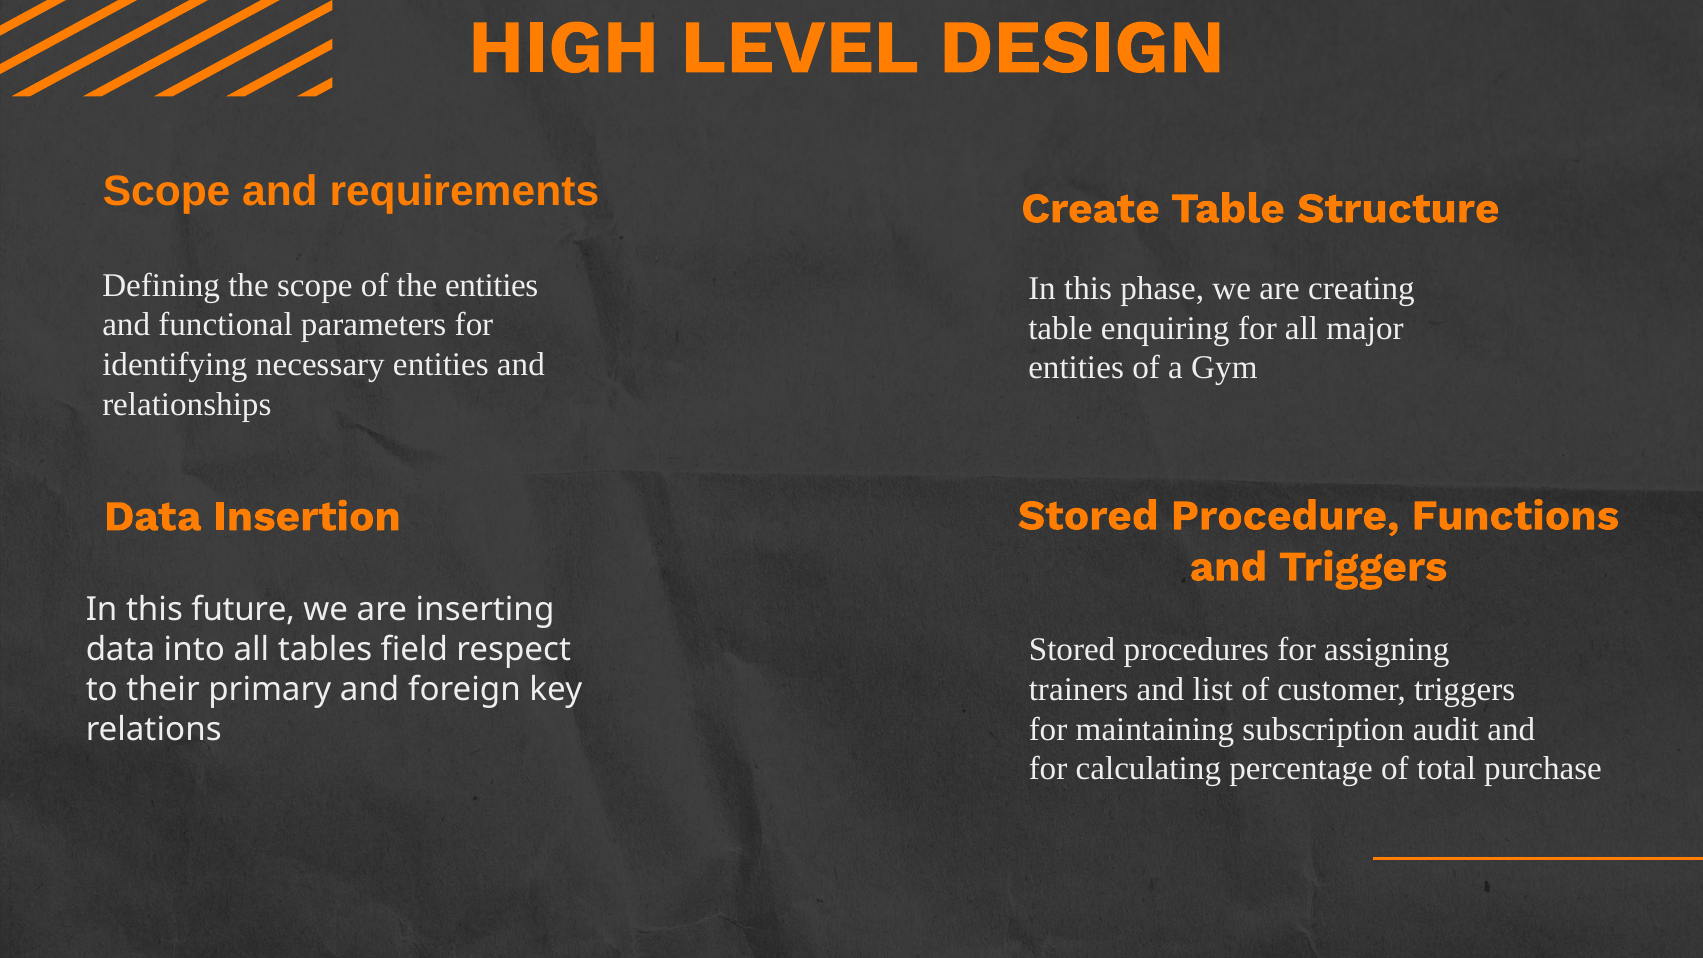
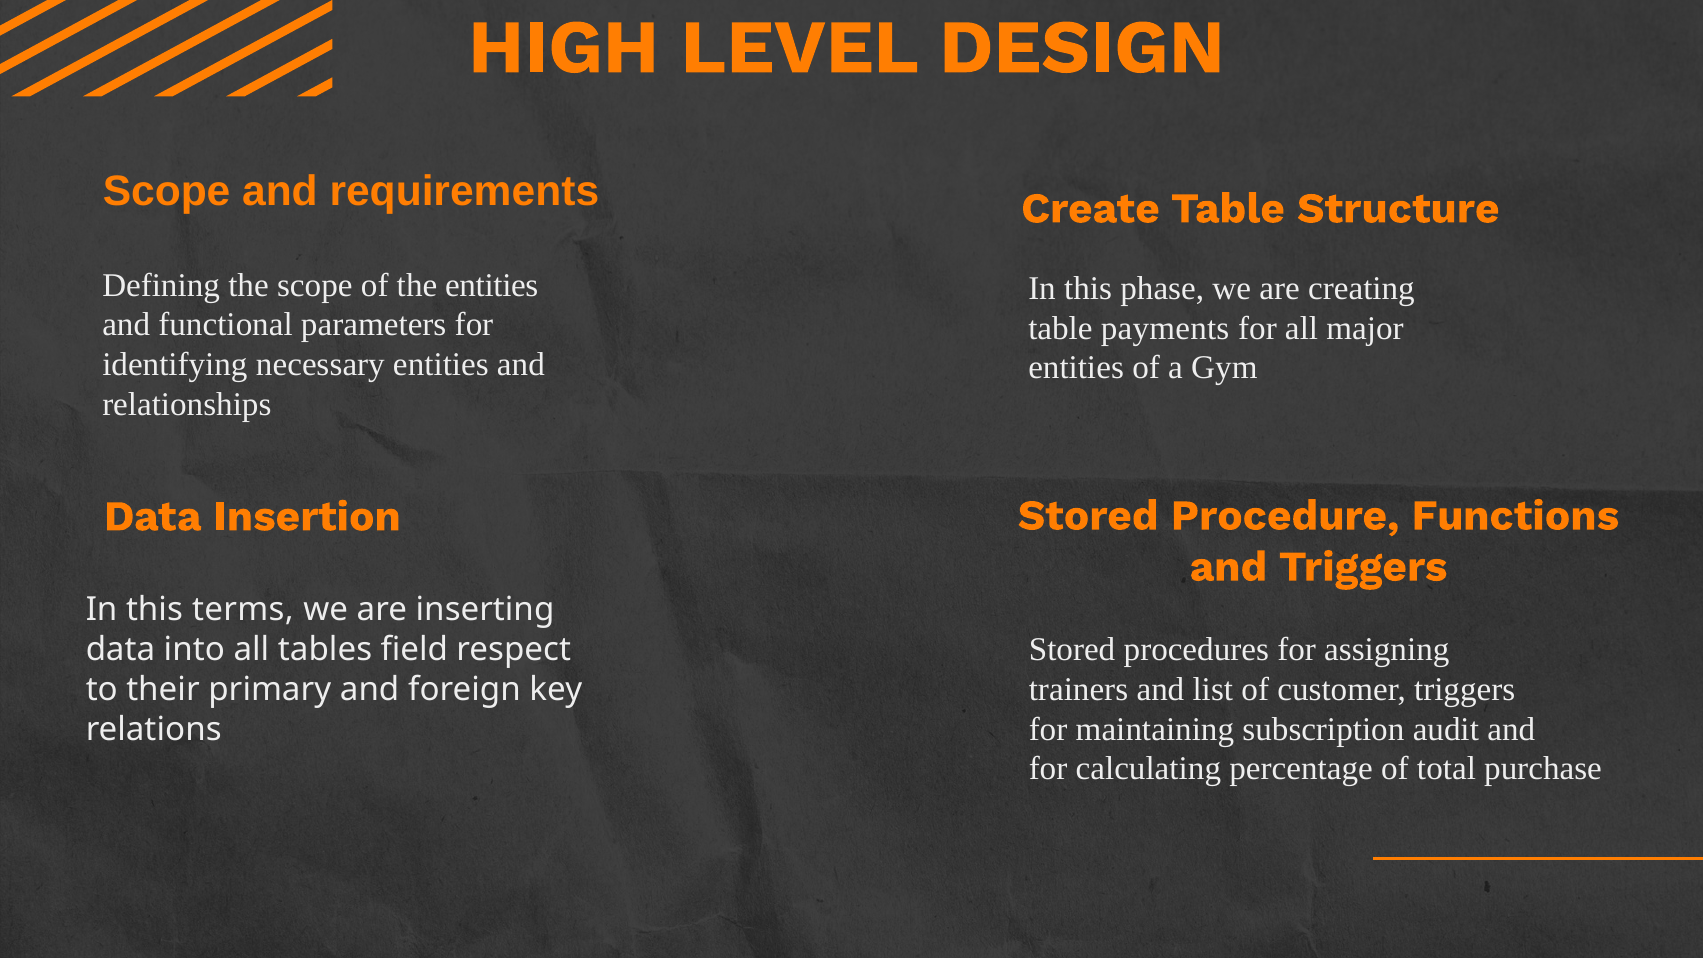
enquiring: enquiring -> payments (1165, 328)
future: future -> terms (243, 610)
